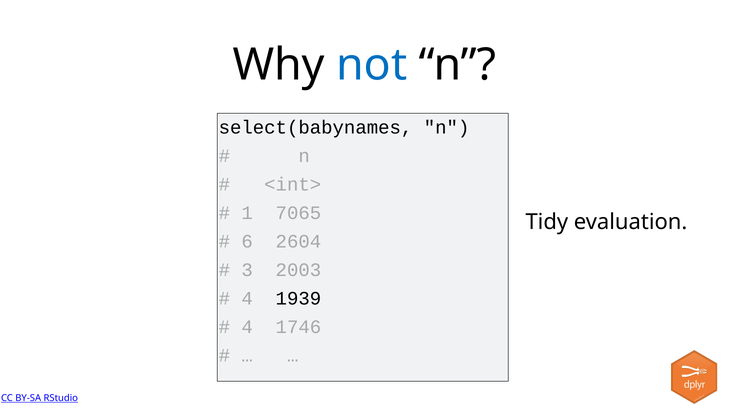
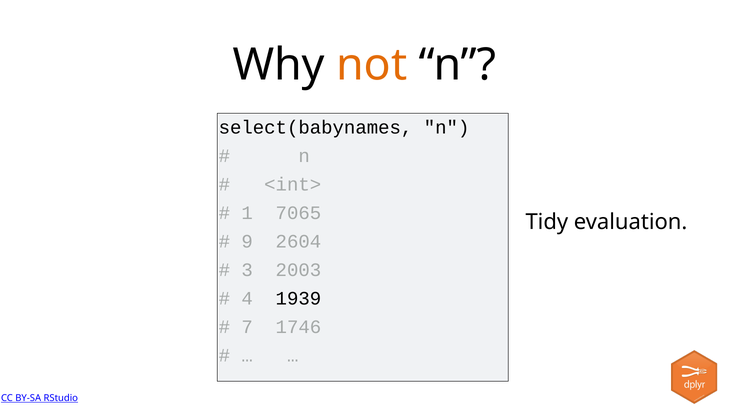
not colour: blue -> orange (372, 65)
6: 6 -> 9 (247, 241)
4: 4 -> 7 (247, 327)
